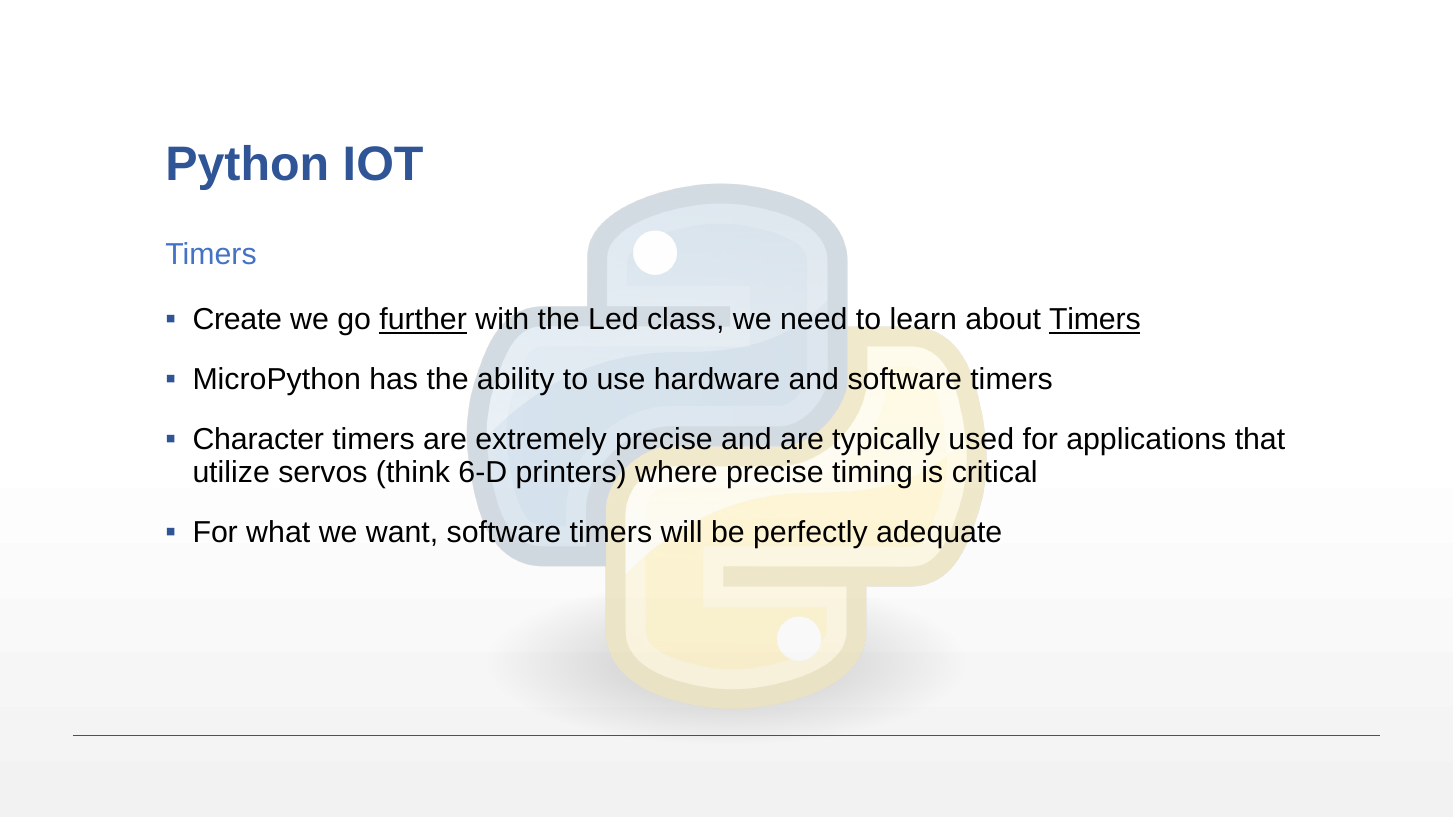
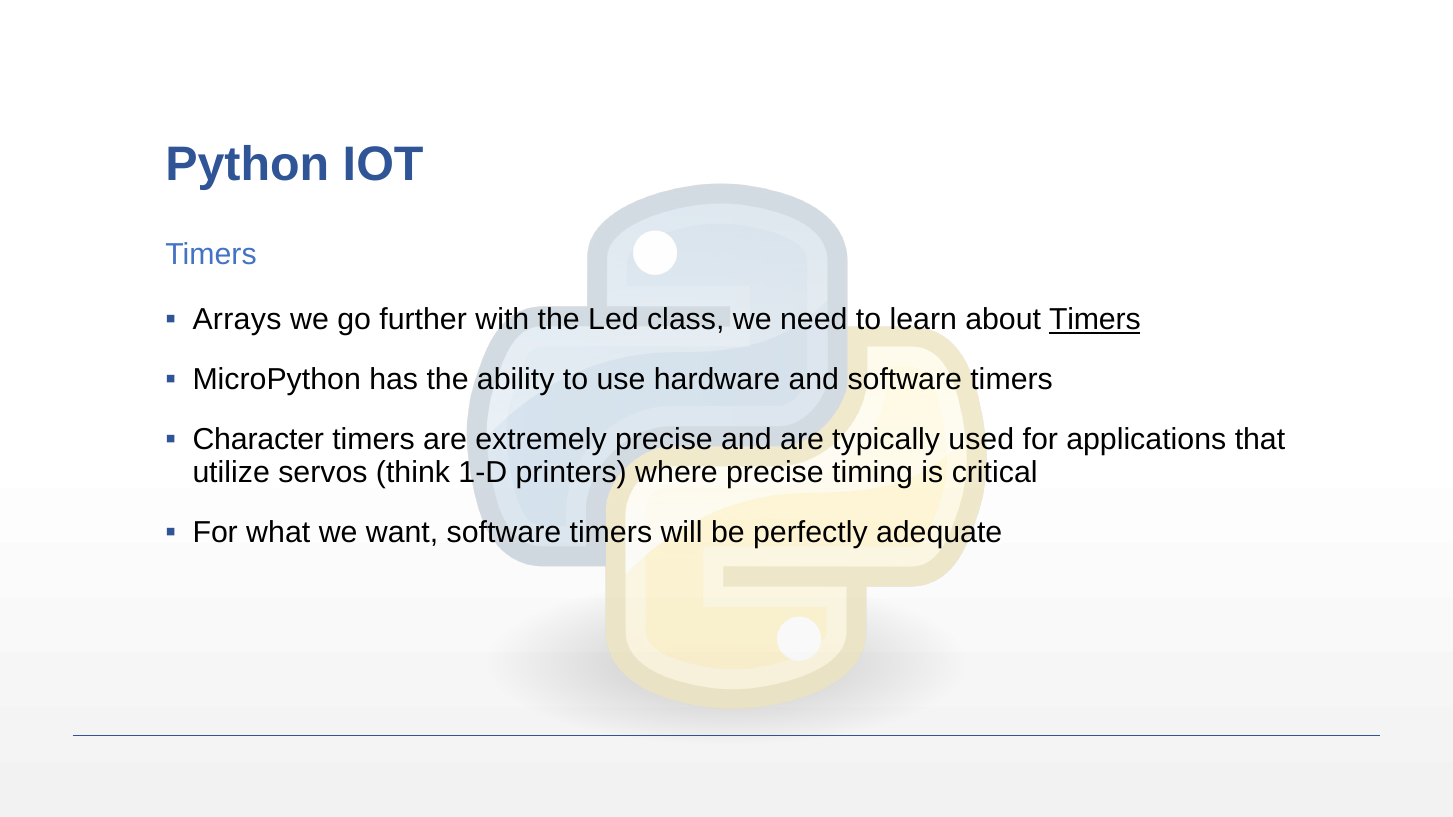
Create: Create -> Arrays (237, 320)
further underline: present -> none (423, 320)
6-D: 6-D -> 1-D (483, 473)
